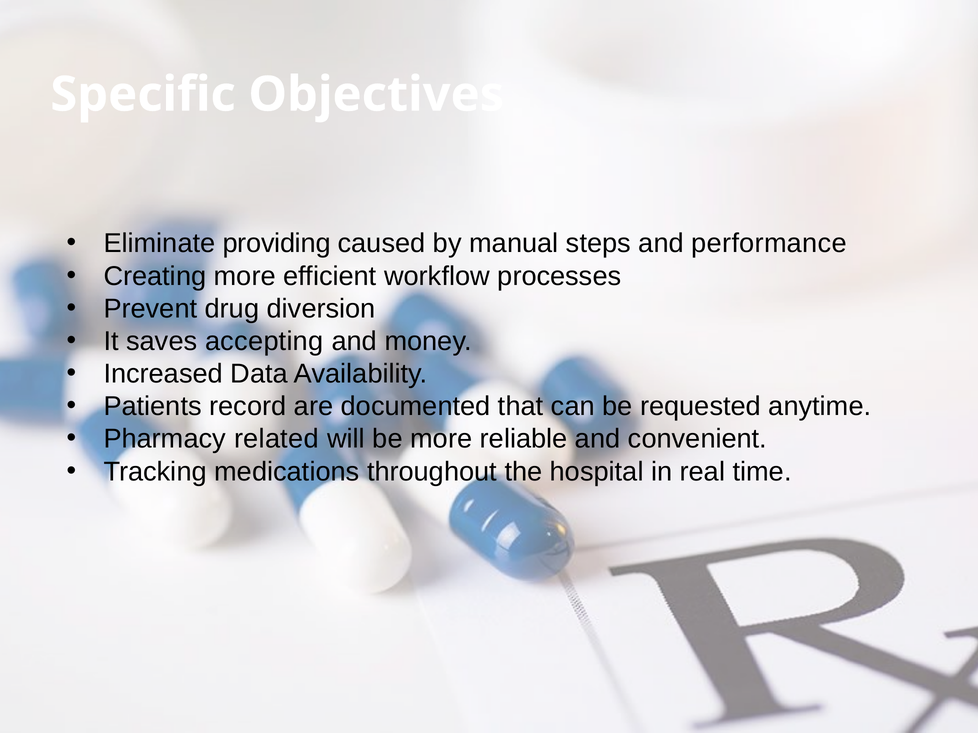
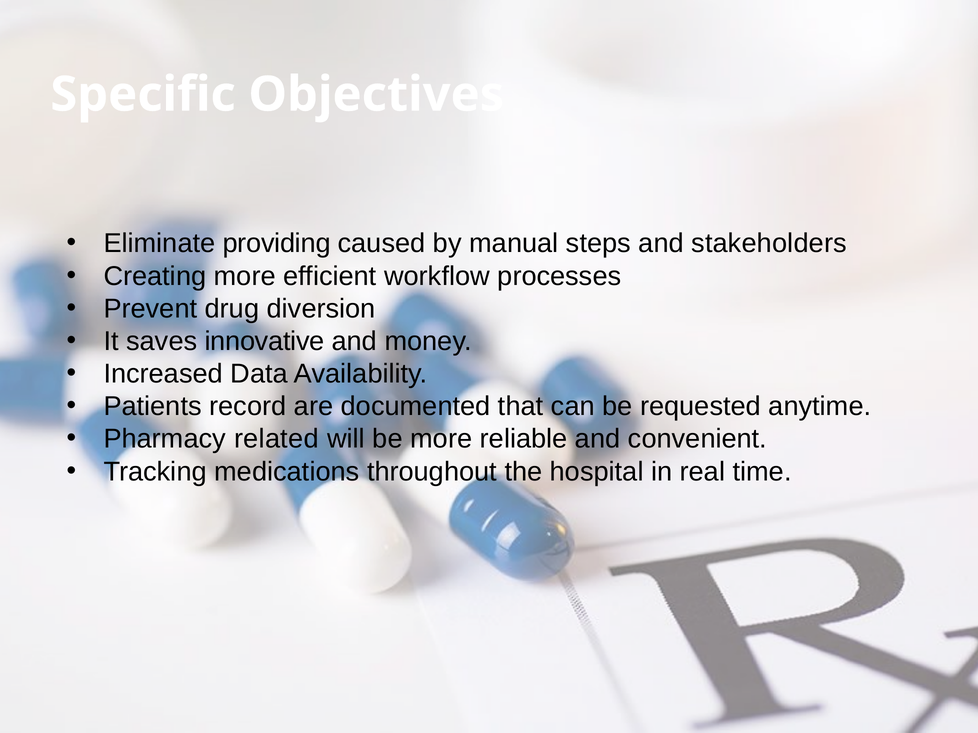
performance: performance -> stakeholders (769, 244)
accepting: accepting -> innovative (265, 341)
